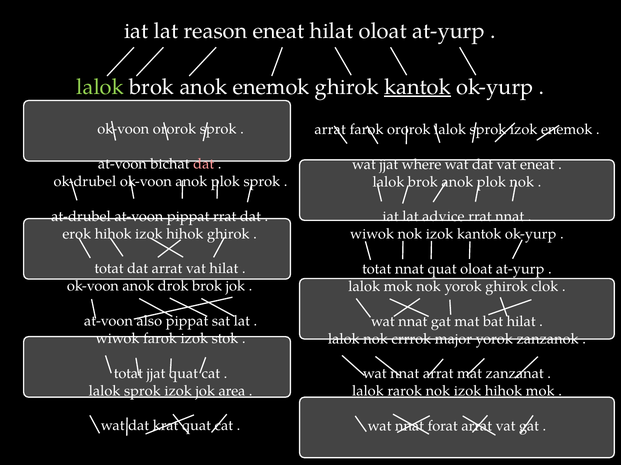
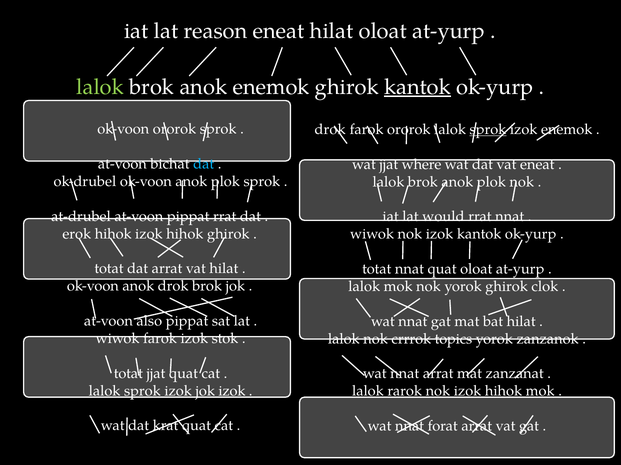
arrat: arrat -> drok (330, 130)
sprok underline: none -> present (488, 130)
dat colour: pink -> light blue (204, 164)
advice: advice -> would (443, 217)
major: major -> topics (453, 339)
jok area: area -> izok (232, 391)
